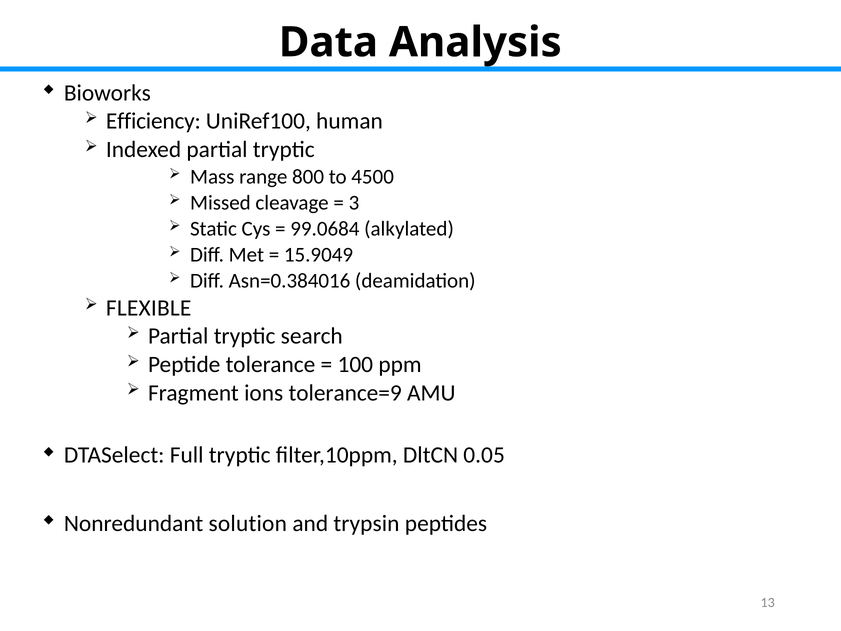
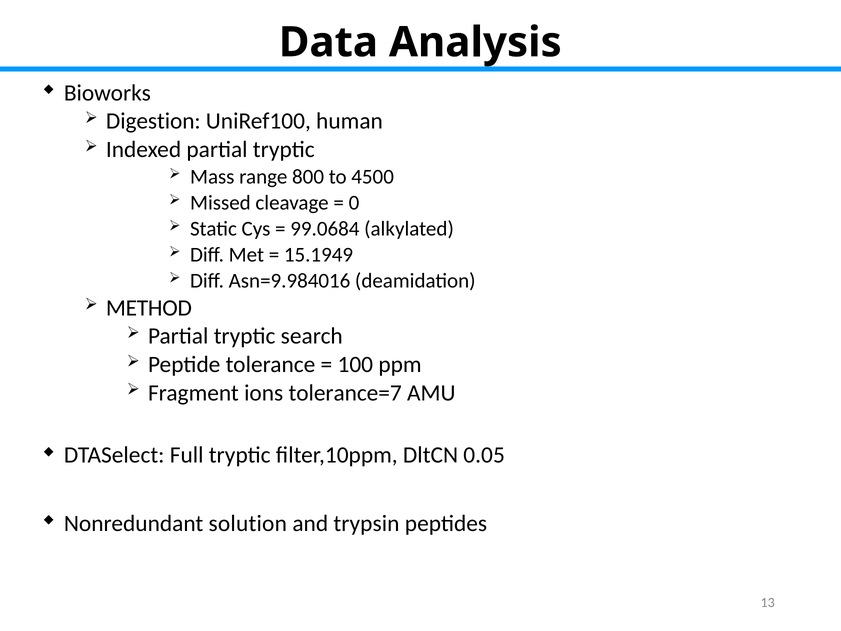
Efficiency: Efficiency -> Digestion (153, 121)
3: 3 -> 0 (354, 203)
15.9049: 15.9049 -> 15.1949 (318, 255)
Asn=0.384016: Asn=0.384016 -> Asn=9.984016 (290, 281)
FLEXIBLE: FLEXIBLE -> METHOD (149, 308)
tolerance=9: tolerance=9 -> tolerance=7 (345, 393)
